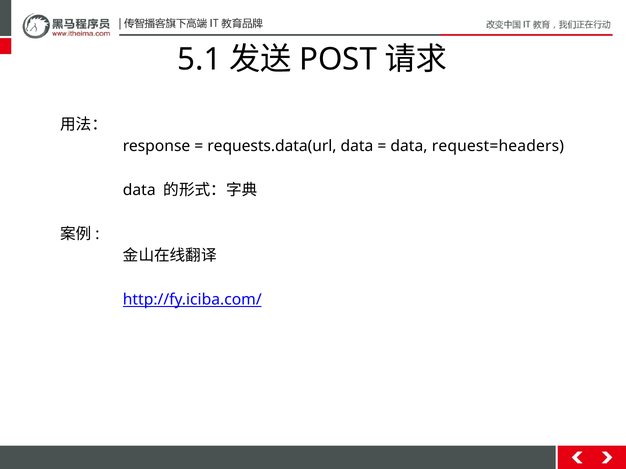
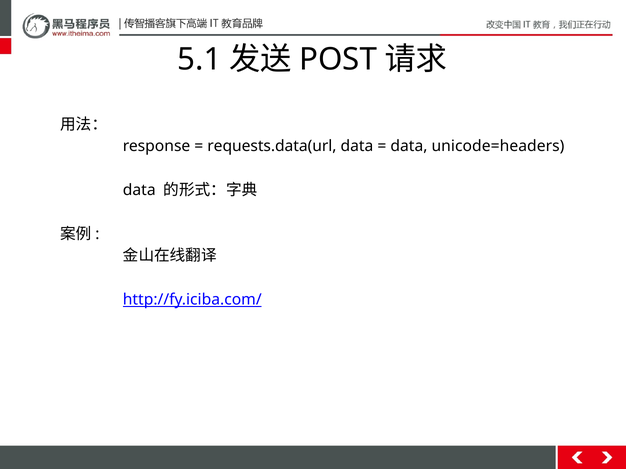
request=headers: request=headers -> unicode=headers (498, 146)
